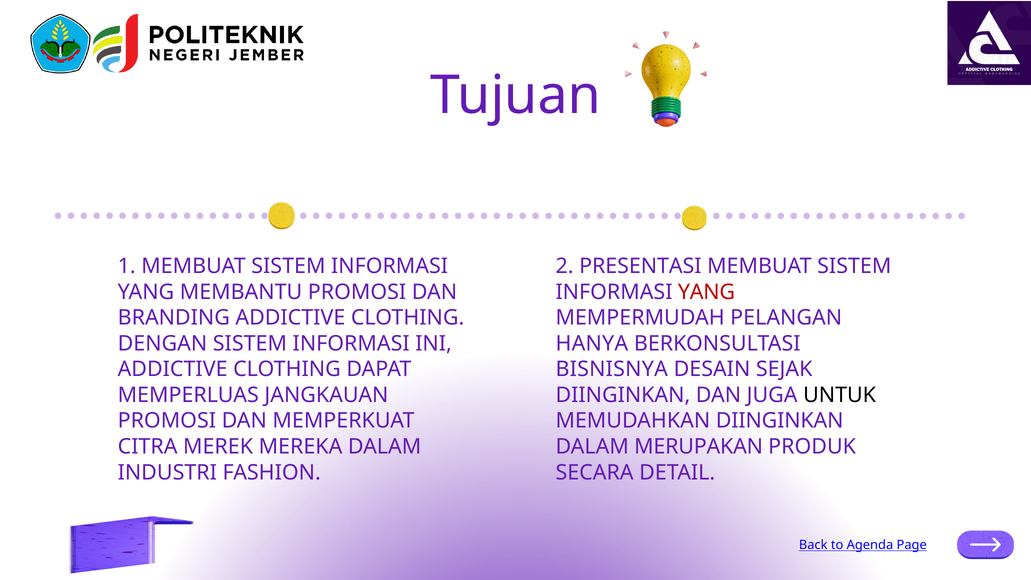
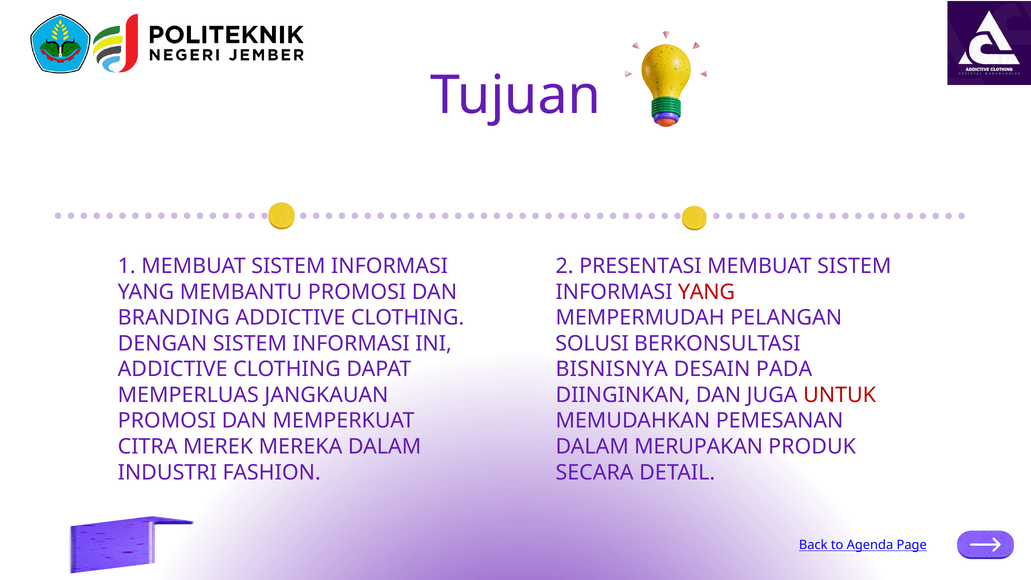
HANYA: HANYA -> SOLUSI (592, 344)
SEJAK: SEJAK -> PADA (784, 369)
UNTUK colour: black -> red (840, 395)
MEMUDAHKAN DIINGINKAN: DIINGINKAN -> PEMESANAN (780, 421)
